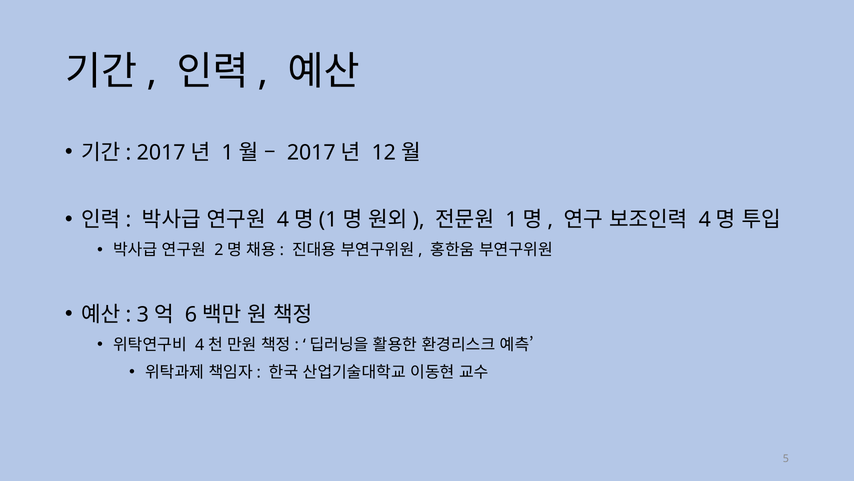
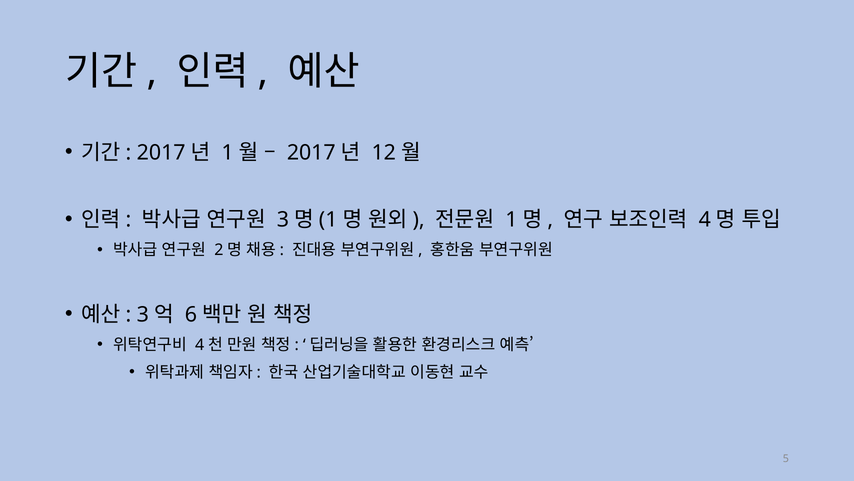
4: 4 -> 3 (283, 219)
